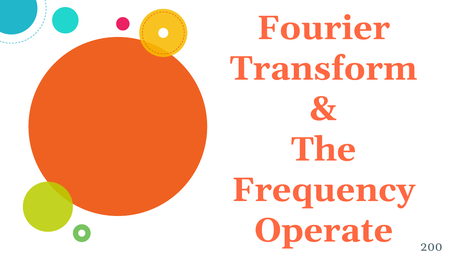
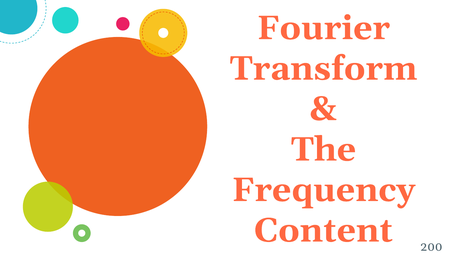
Operate: Operate -> Content (323, 230)
